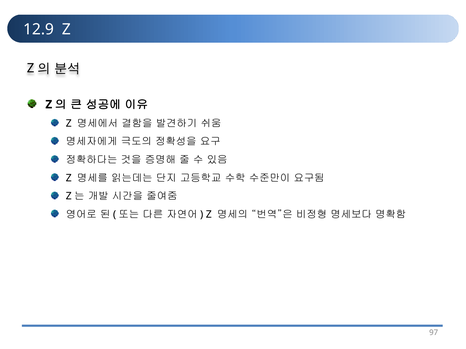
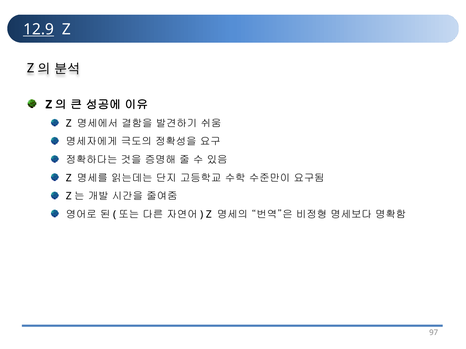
12.9 underline: none -> present (38, 29)
